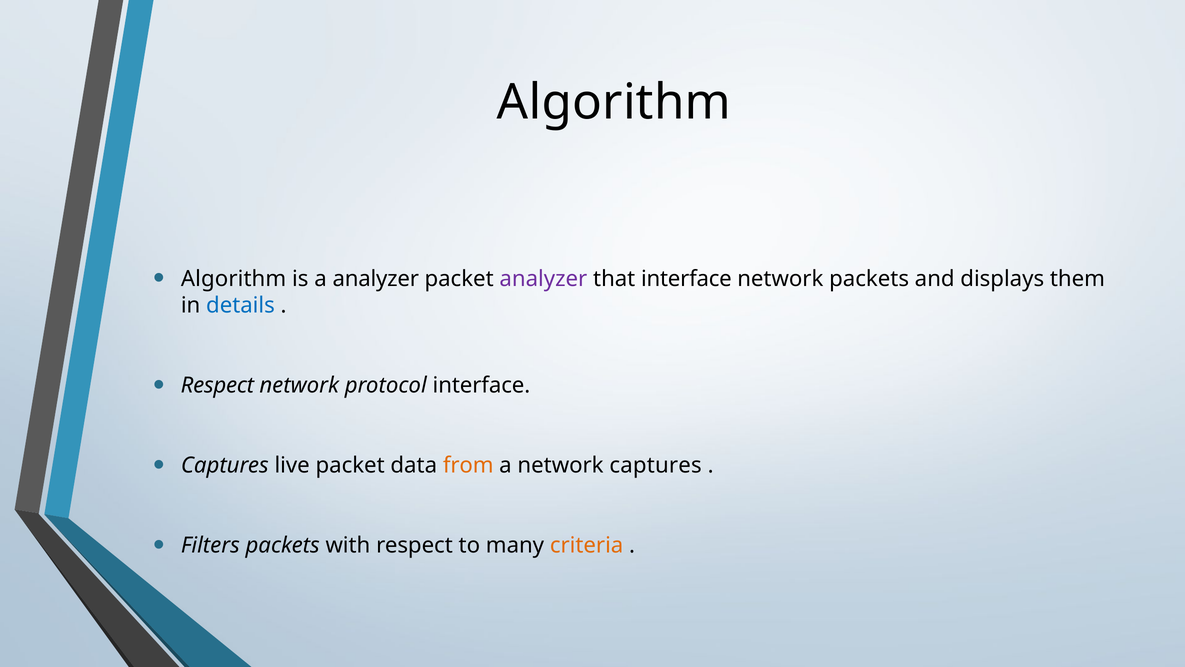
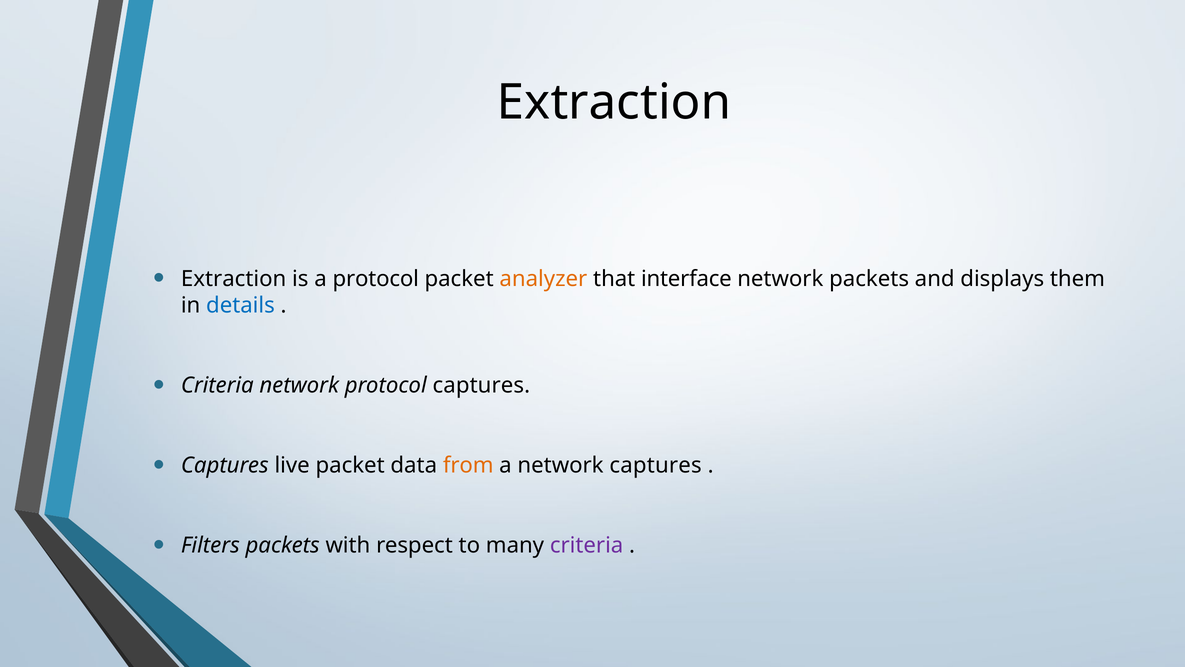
Algorithm: Algorithm -> Extraction (614, 102)
Algorithm: Algorithm -> Extraction (234, 278)
a analyzer: analyzer -> protocol (376, 278)
analyzer colour: purple -> orange (543, 278)
Respect: Respect -> Criteria (217, 385)
protocol interface: interface -> captures (481, 385)
criteria colour: orange -> purple (587, 545)
